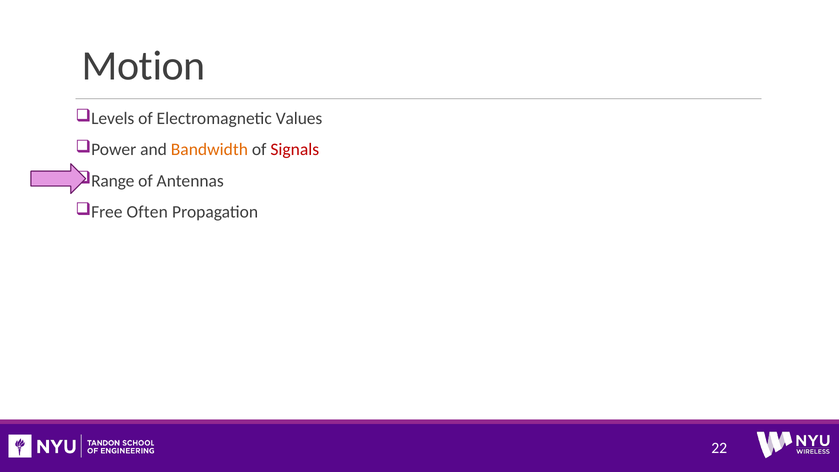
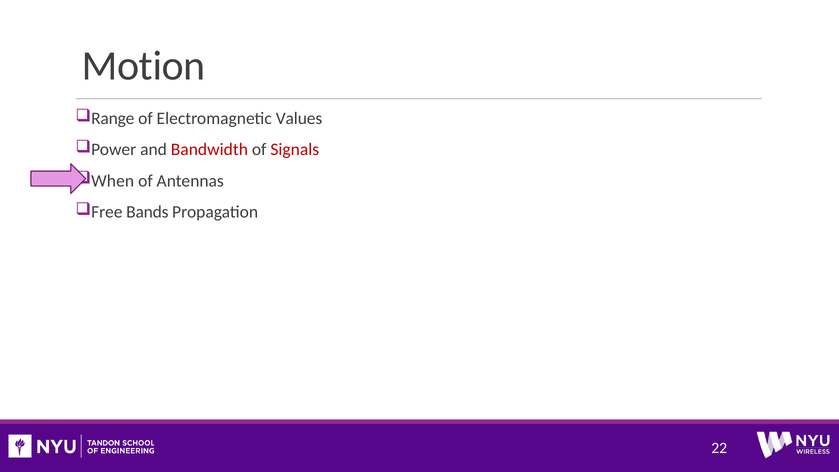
Levels: Levels -> Range (113, 118)
Bandwidth colour: orange -> red (209, 150)
Range: Range -> When (113, 181)
Often: Often -> Bands (147, 212)
